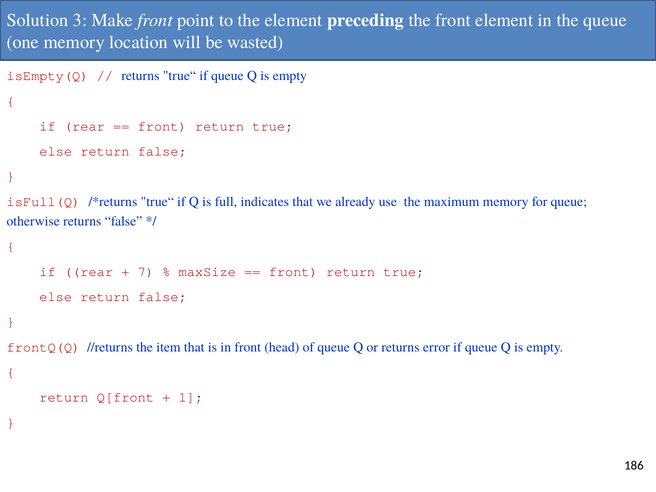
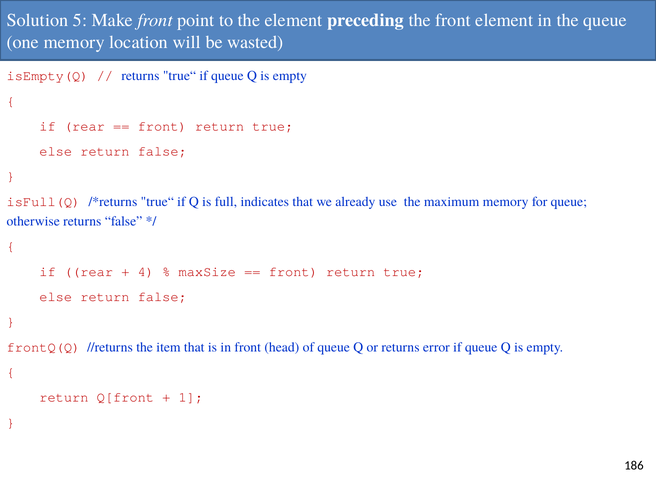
3: 3 -> 5 (80, 20)
7: 7 -> 4 (146, 272)
